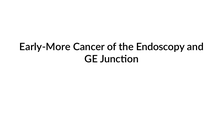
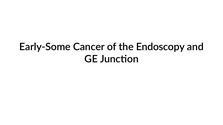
Early-More: Early-More -> Early-Some (45, 47)
